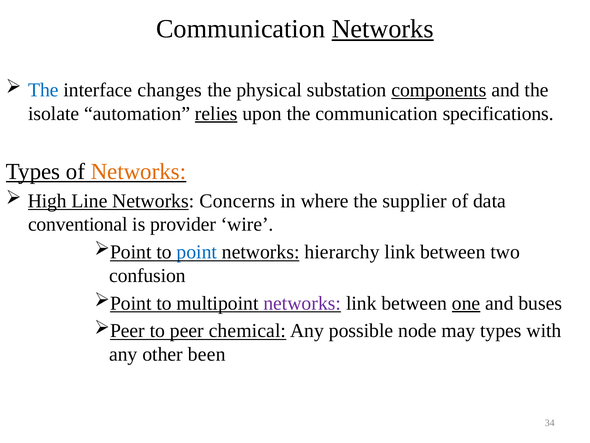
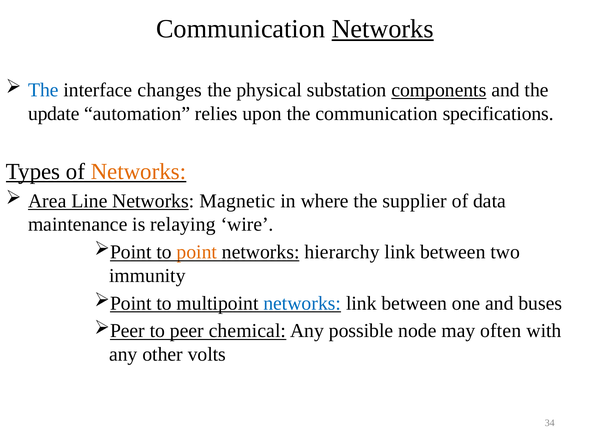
isolate: isolate -> update (54, 113)
relies underline: present -> none (216, 113)
High: High -> Area (47, 201)
Concerns: Concerns -> Magnetic (237, 201)
conventional: conventional -> maintenance (78, 224)
provider: provider -> relaying (183, 224)
point colour: blue -> orange (197, 252)
confusion: confusion -> immunity (147, 275)
networks colour: purple -> blue (302, 303)
one underline: present -> none (466, 303)
may types: types -> often (501, 330)
been: been -> volts (207, 354)
